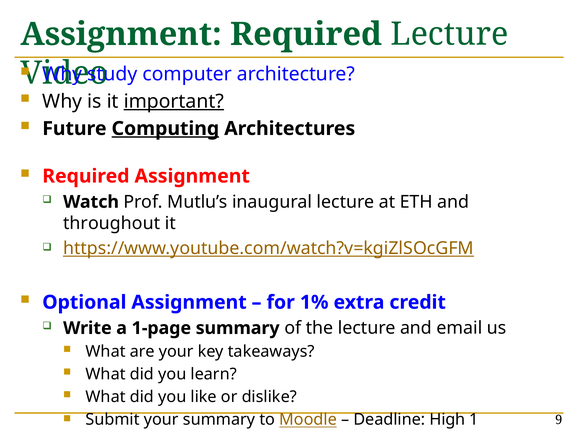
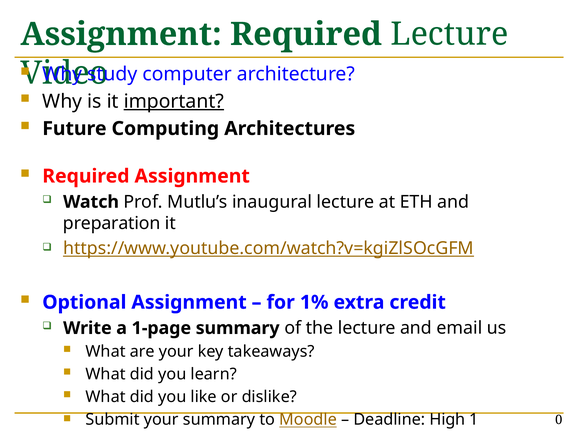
Computing underline: present -> none (165, 129)
throughout: throughout -> preparation (112, 223)
9: 9 -> 0 (559, 420)
